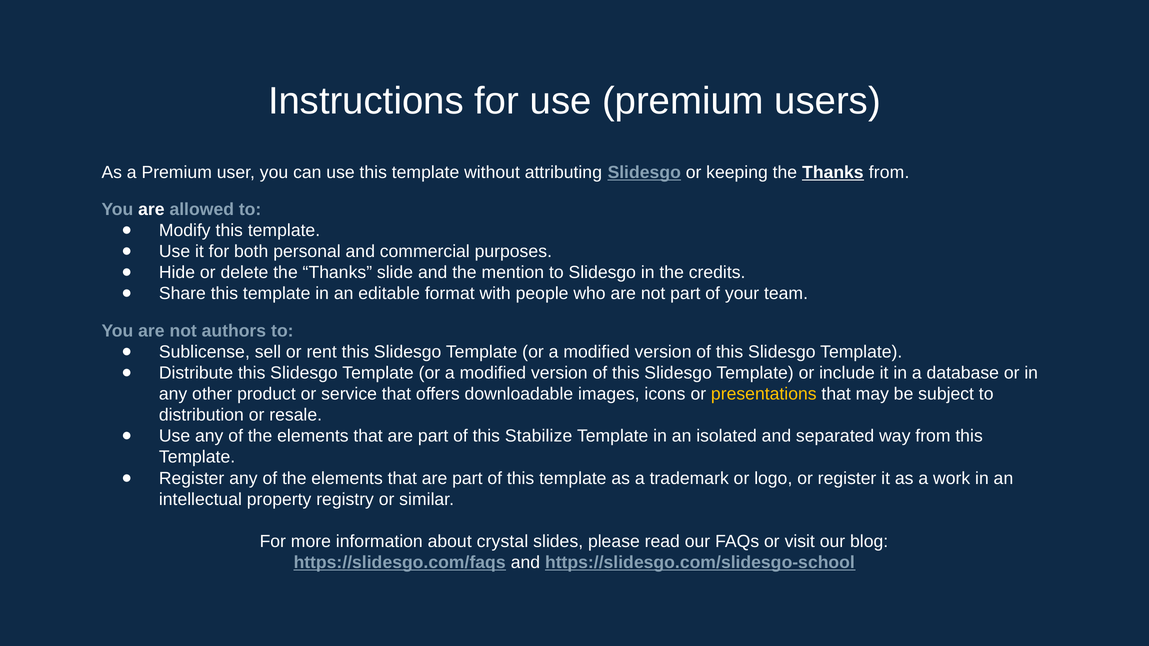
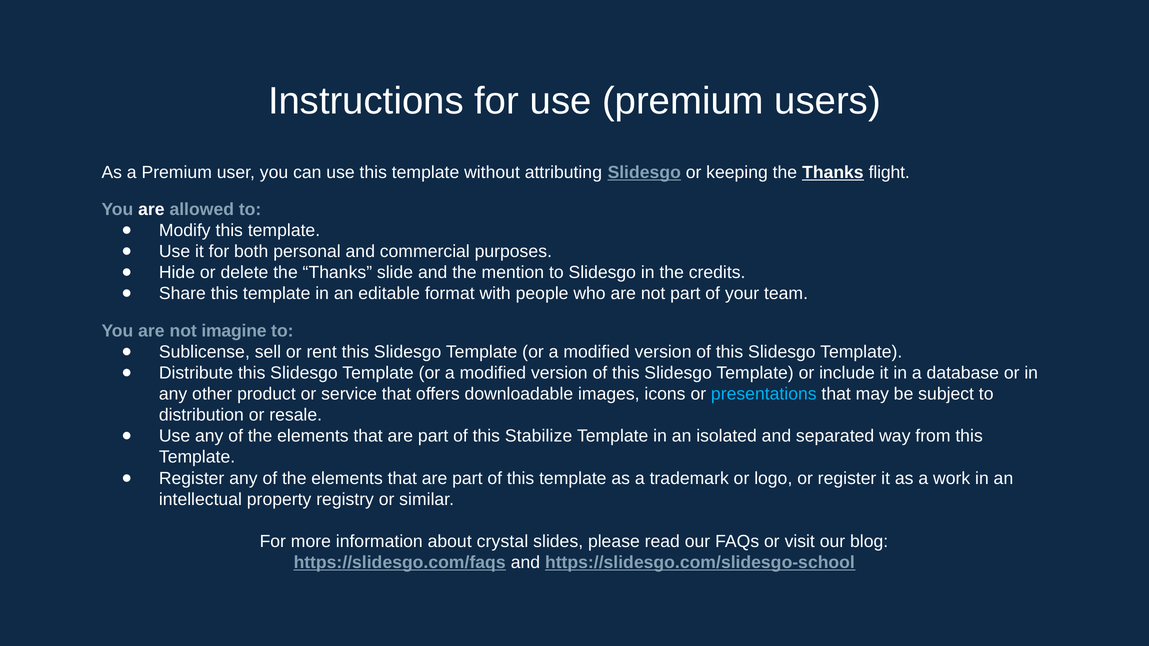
Thanks from: from -> flight (889, 172)
authors: authors -> imagine (234, 331)
presentations colour: yellow -> light blue (764, 394)
